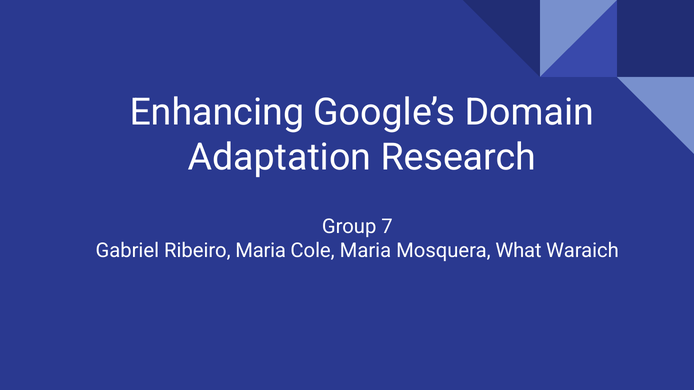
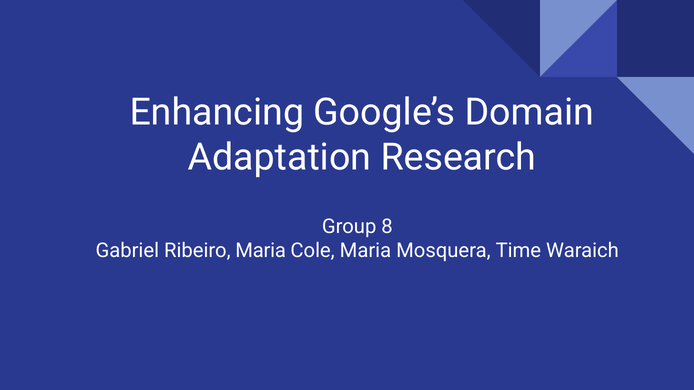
7: 7 -> 8 (387, 227)
What: What -> Time (518, 251)
